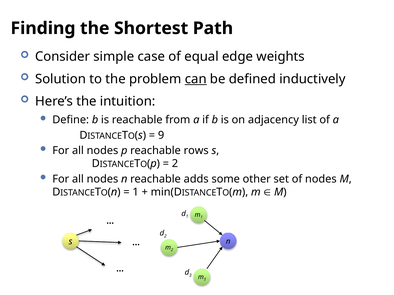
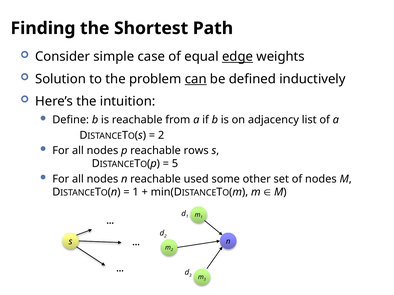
edge underline: none -> present (238, 57)
9: 9 -> 2 (161, 135)
2: 2 -> 5 (175, 164)
adds: adds -> used (196, 179)
